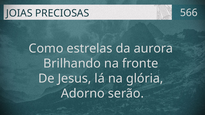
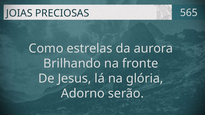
566: 566 -> 565 (189, 13)
